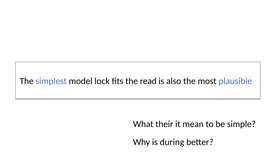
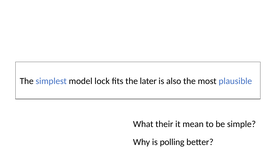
read: read -> later (148, 81)
during: during -> polling (172, 142)
